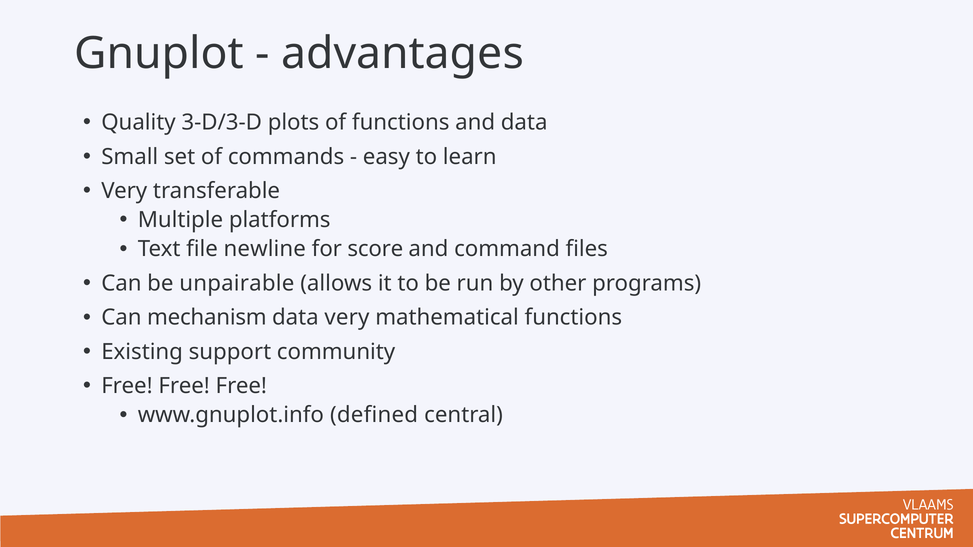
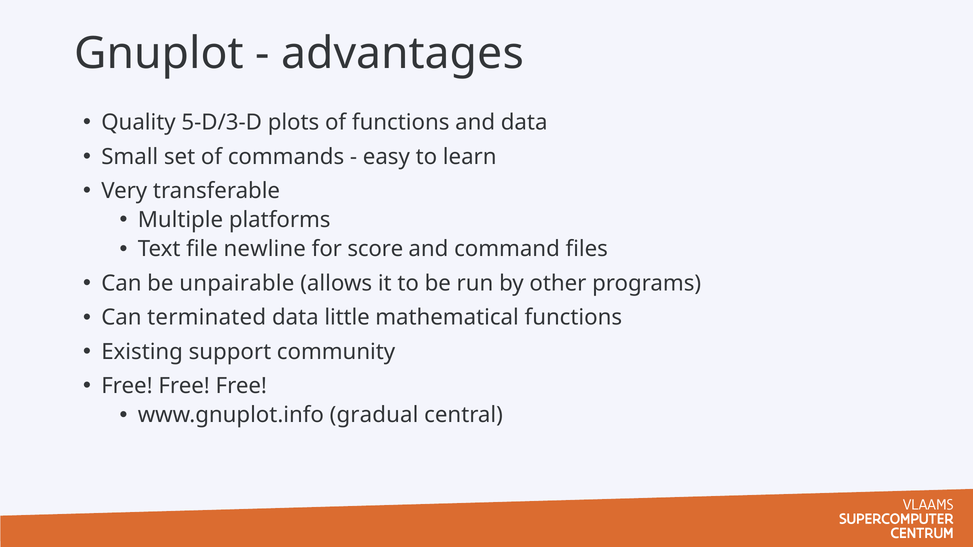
3-D/3-D: 3-D/3-D -> 5-D/3-D (222, 123)
mechanism: mechanism -> terminated (207, 318)
data very: very -> little (347, 318)
defined: defined -> gradual (374, 415)
